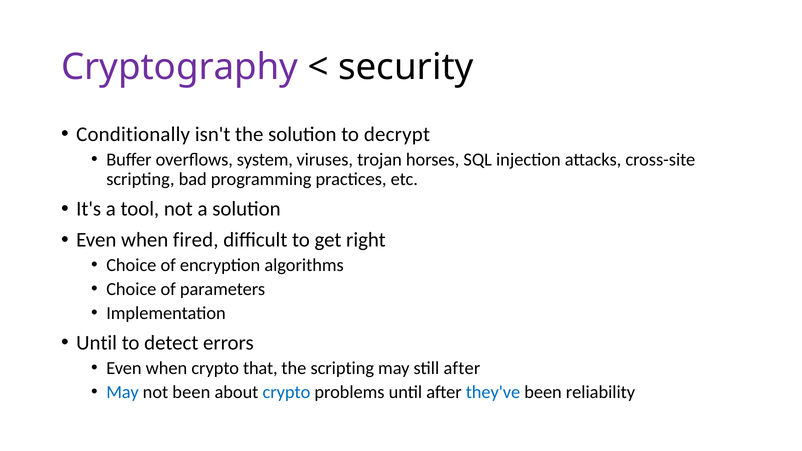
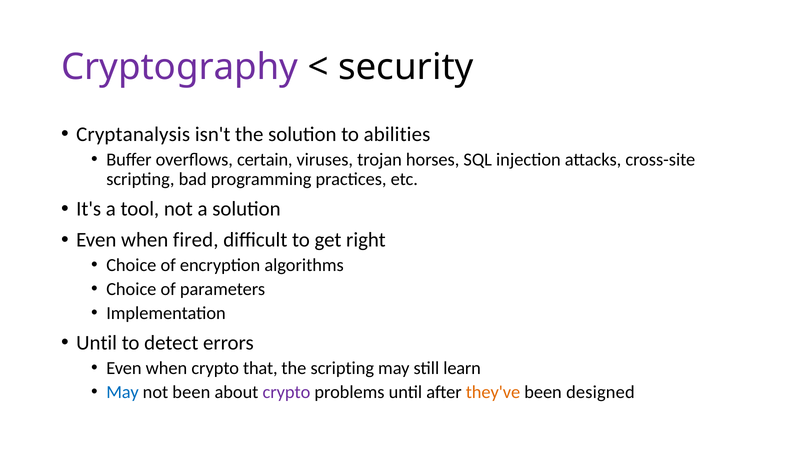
Conditionally: Conditionally -> Cryptanalysis (133, 134)
decrypt: decrypt -> abilities (397, 134)
system: system -> certain (265, 160)
still after: after -> learn (462, 368)
crypto colour: blue -> purple (286, 392)
they've colour: blue -> orange (493, 392)
reliability: reliability -> designed (600, 392)
